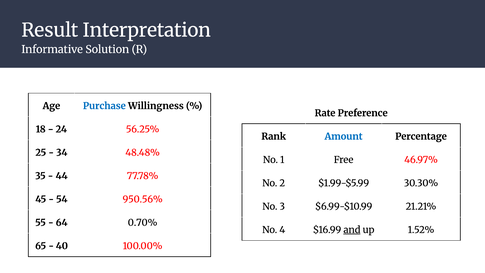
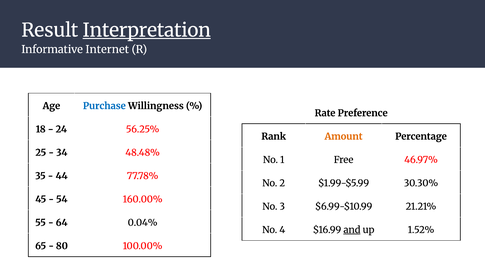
Interpretation underline: none -> present (147, 30)
Solution: Solution -> Internet (107, 49)
Amount colour: blue -> orange (344, 136)
950.56%: 950.56% -> 160.00% (143, 199)
0.70%: 0.70% -> 0.04% (143, 223)
40: 40 -> 80 (62, 246)
